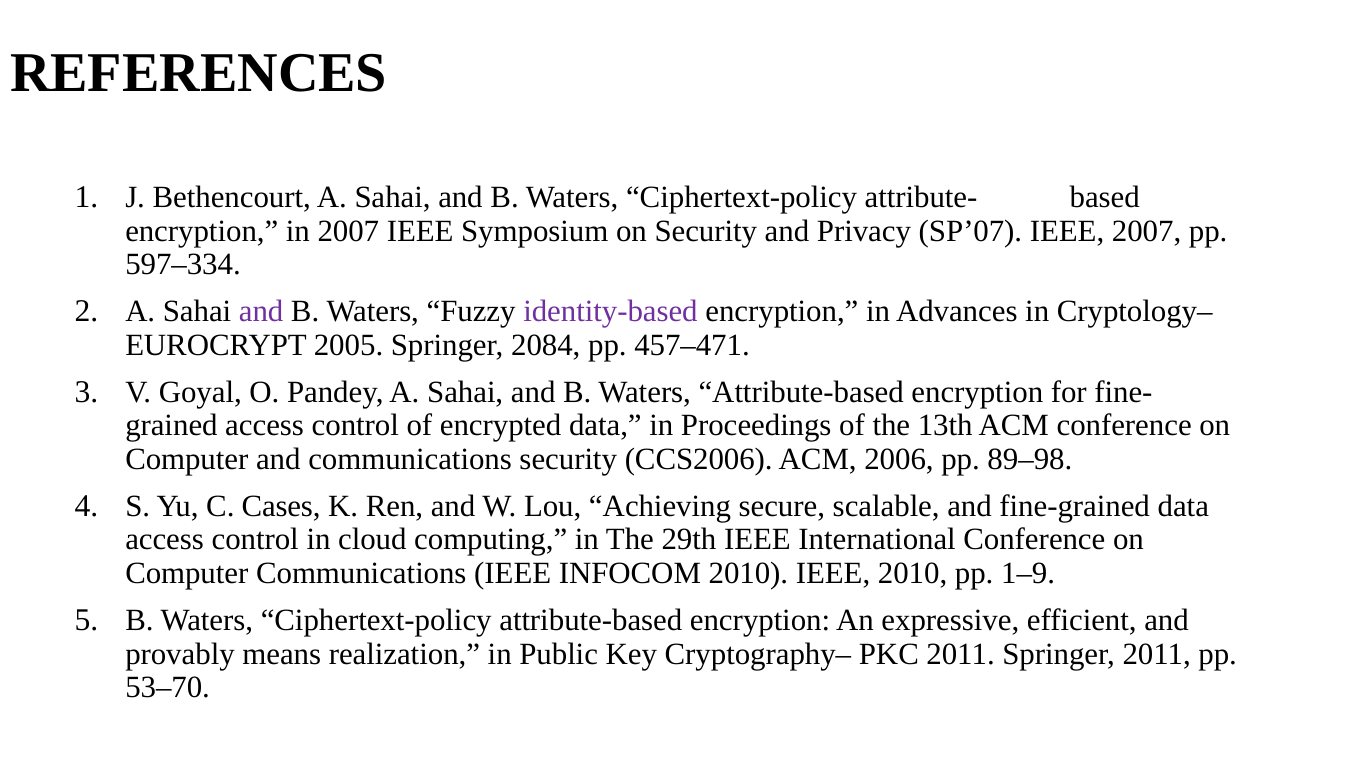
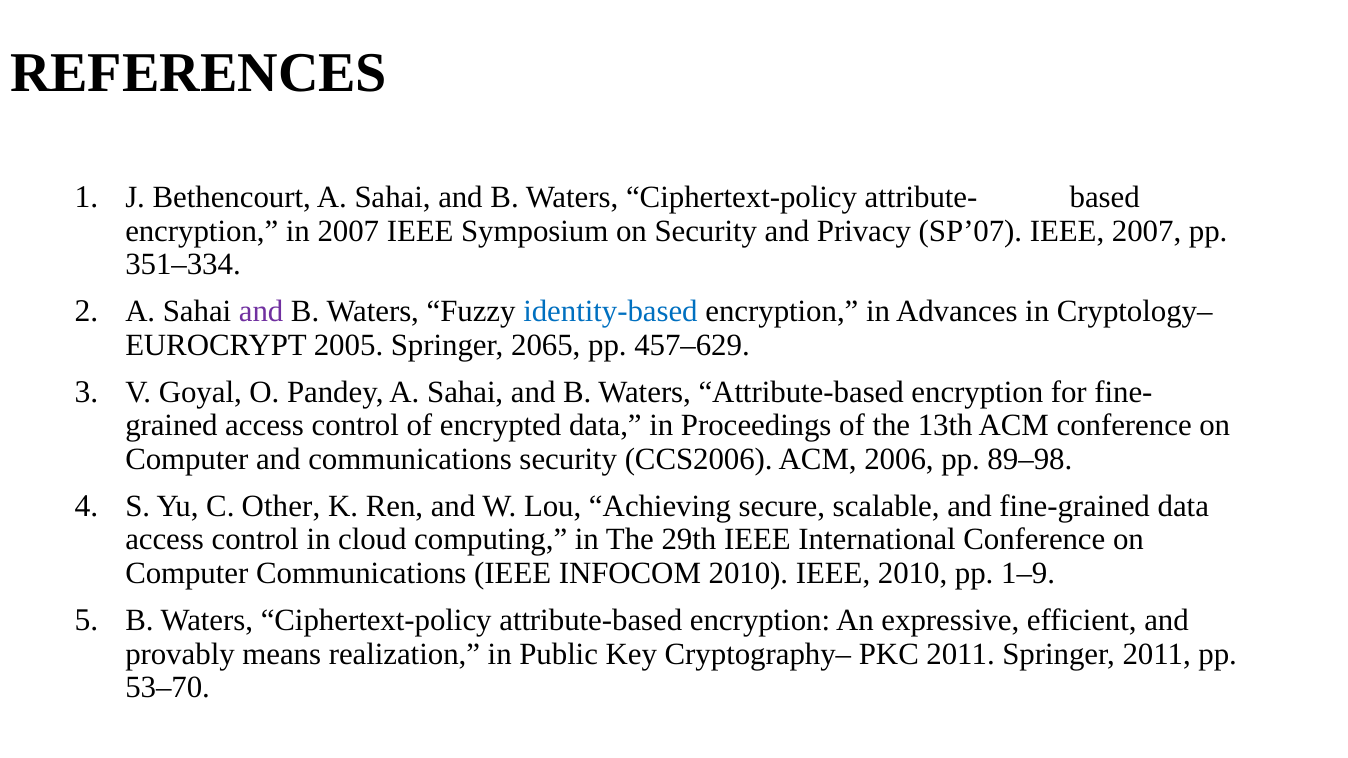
597–334: 597–334 -> 351–334 (183, 264)
identity-based colour: purple -> blue (610, 312)
2084: 2084 -> 2065 (546, 345)
457–471: 457–471 -> 457–629 (692, 345)
Cases: Cases -> Other (281, 507)
